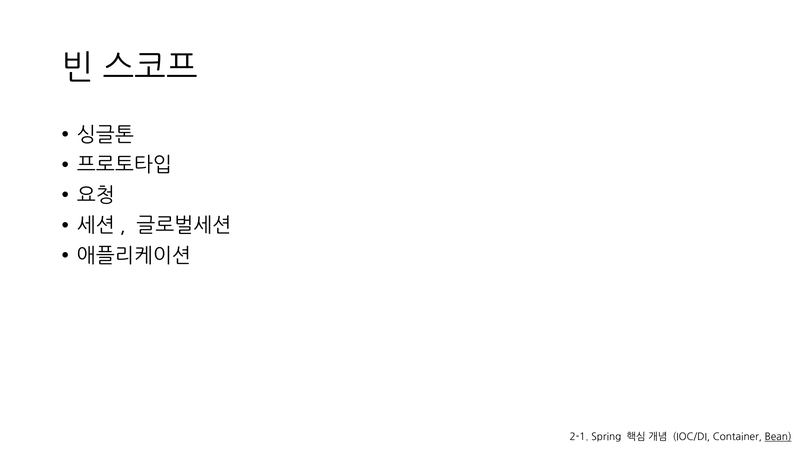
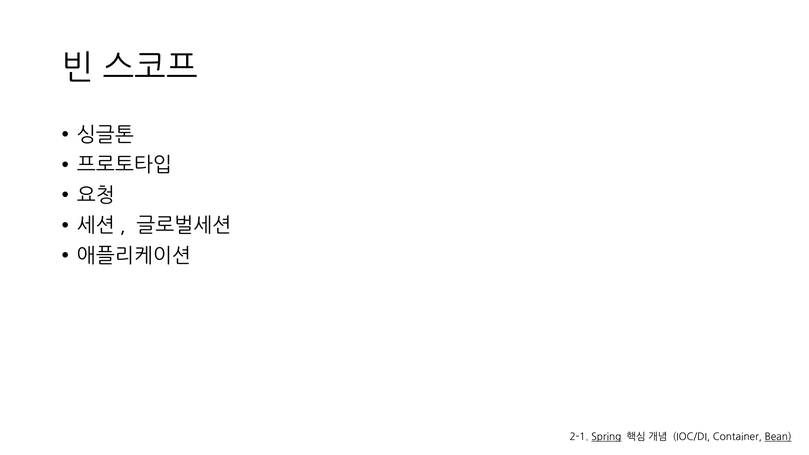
Spring underline: none -> present (606, 437)
